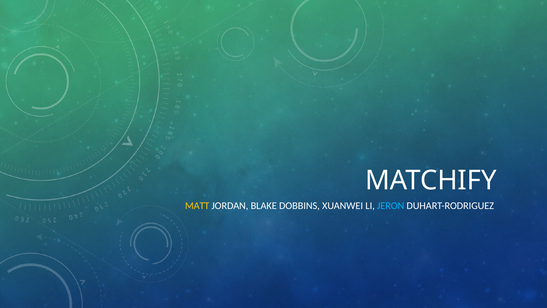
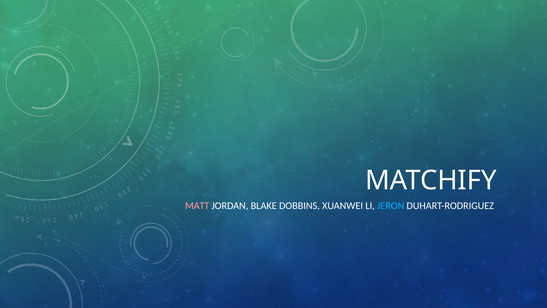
MATT colour: yellow -> pink (197, 206)
